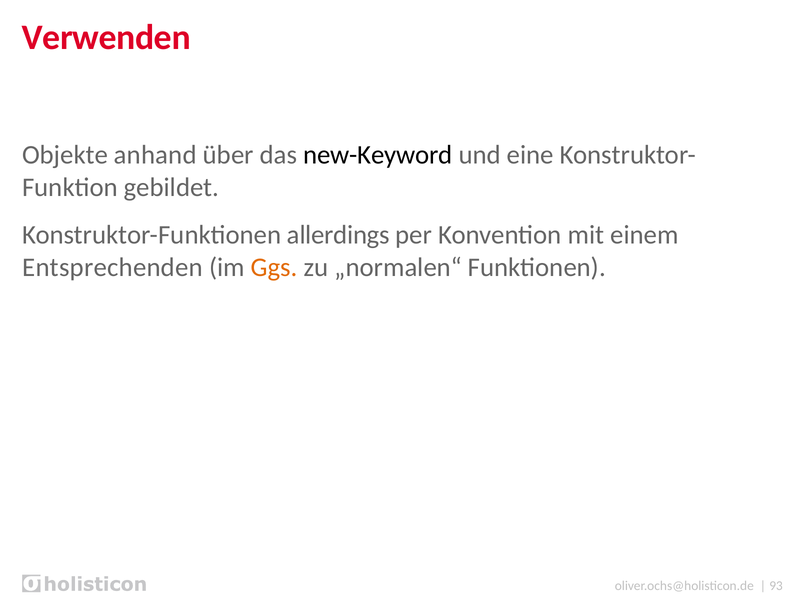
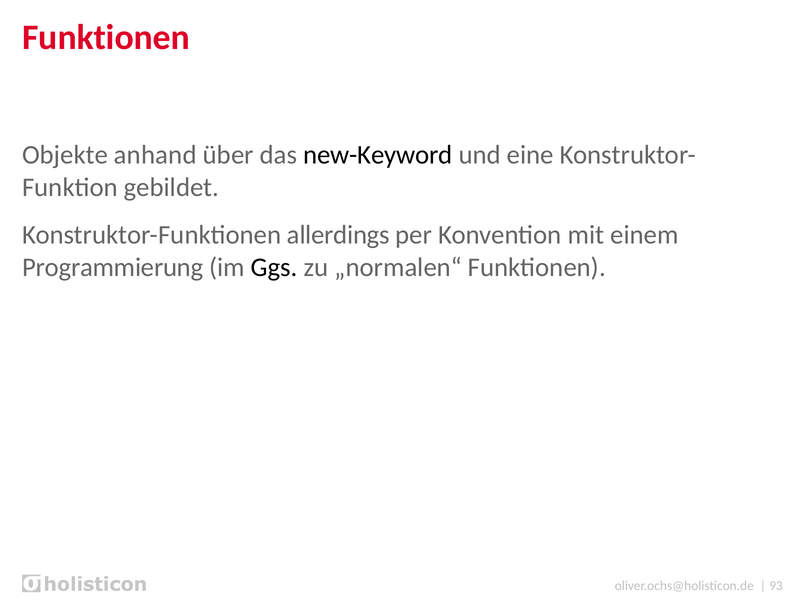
Verwenden: Verwenden -> Funktionen (106, 37)
Entsprechenden: Entsprechenden -> Programmierung (113, 267)
Ggs colour: orange -> black (274, 267)
